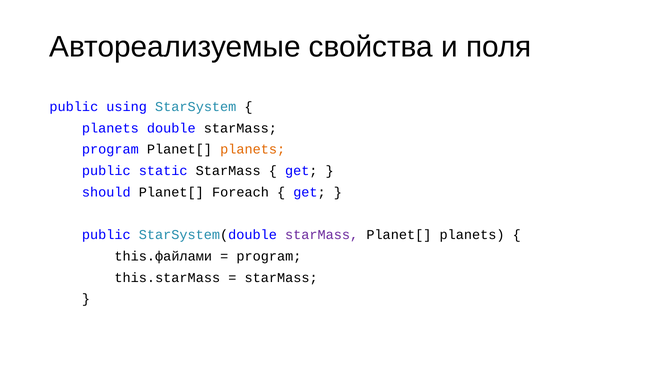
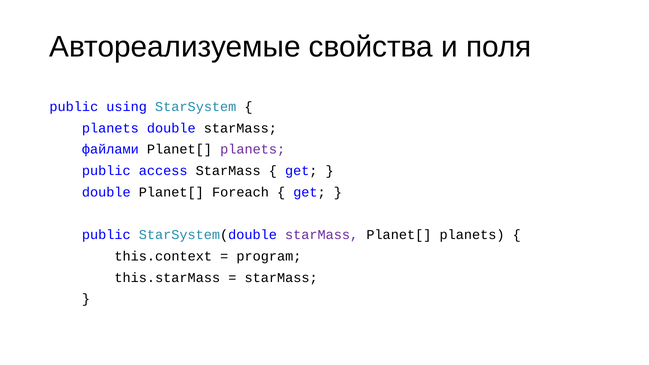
program: program -> файлами (110, 150)
planets colour: orange -> purple (253, 150)
static: static -> access (163, 171)
should: should -> double (106, 192)
this.файлами: this.файлами -> this.context (163, 256)
